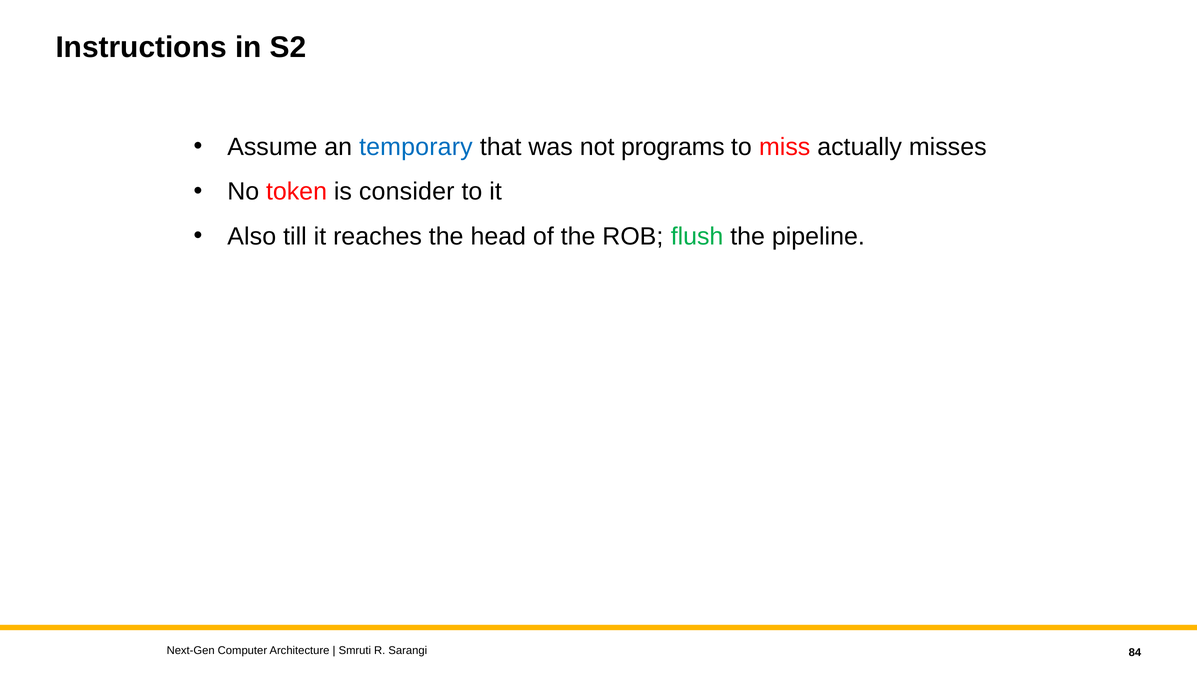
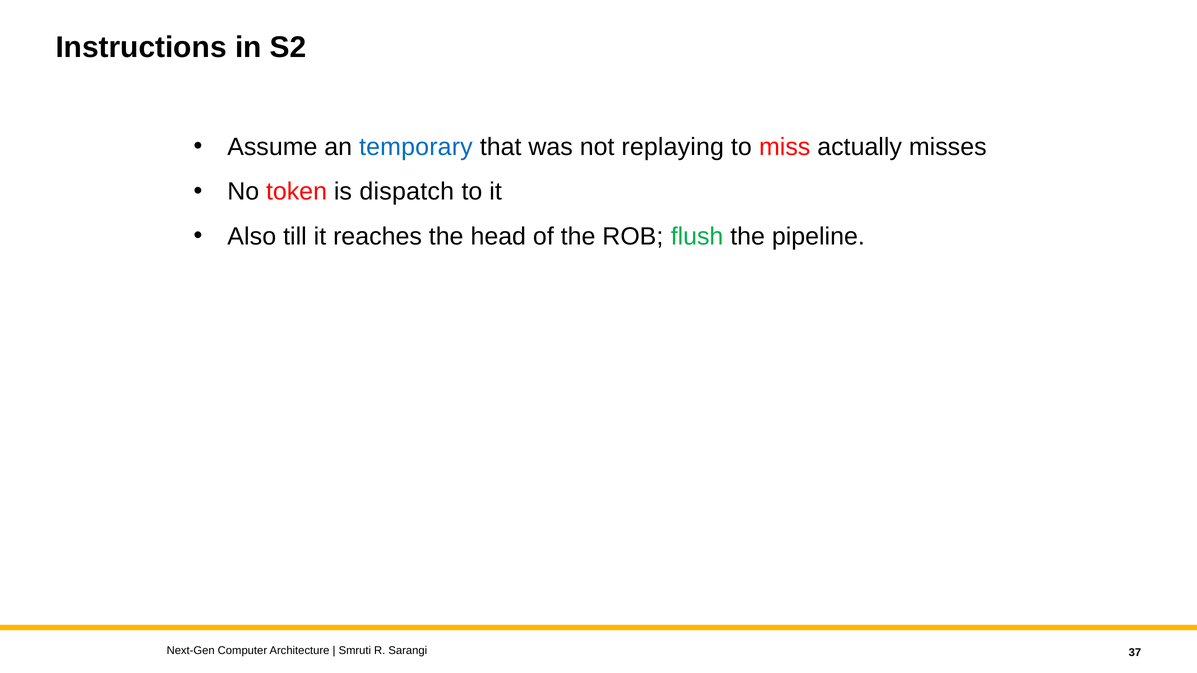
programs: programs -> replaying (673, 147)
consider: consider -> dispatch (407, 192)
84: 84 -> 37 (1135, 653)
